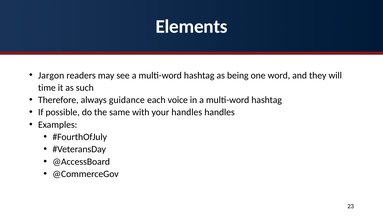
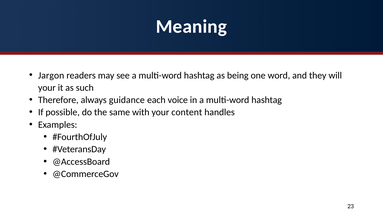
Elements: Elements -> Meaning (191, 27)
time: time -> your (47, 87)
your handles: handles -> content (187, 112)
